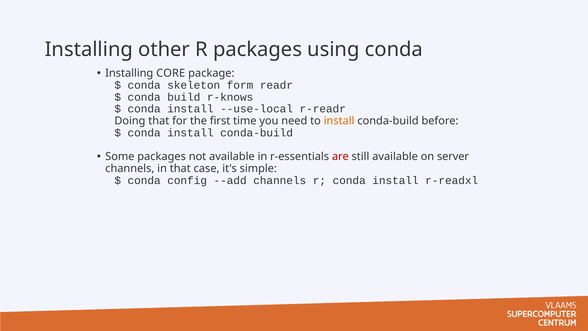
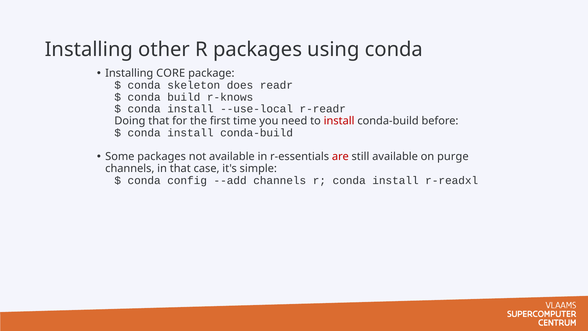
form: form -> does (240, 85)
install colour: orange -> red (339, 121)
server: server -> purge (453, 157)
